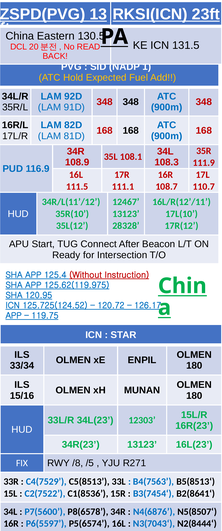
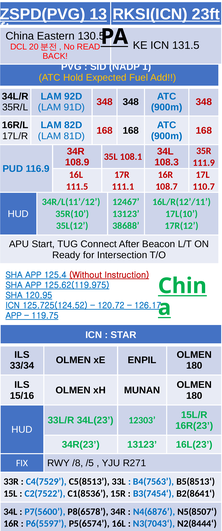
28328: 28328 -> 38688 (126, 226)
